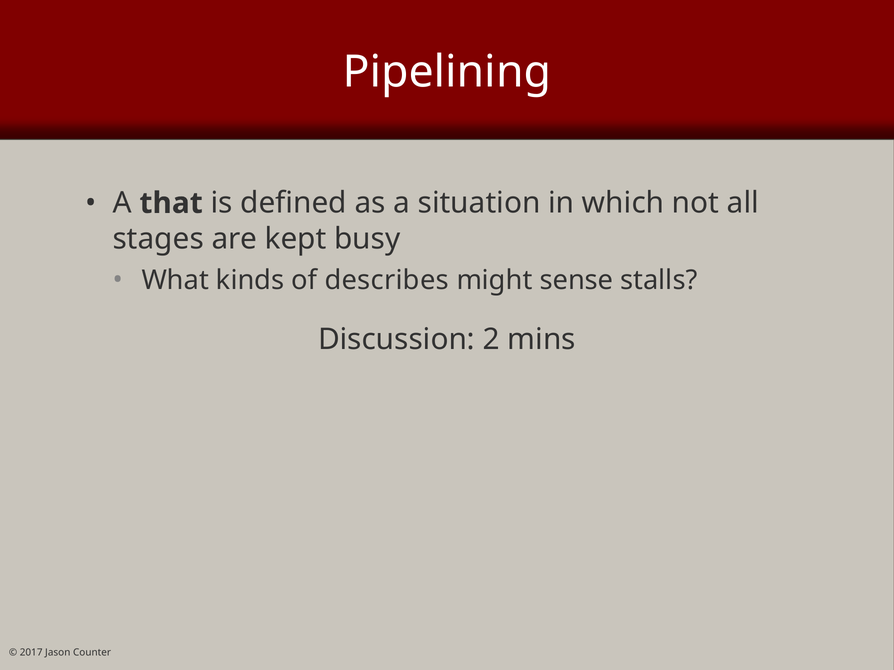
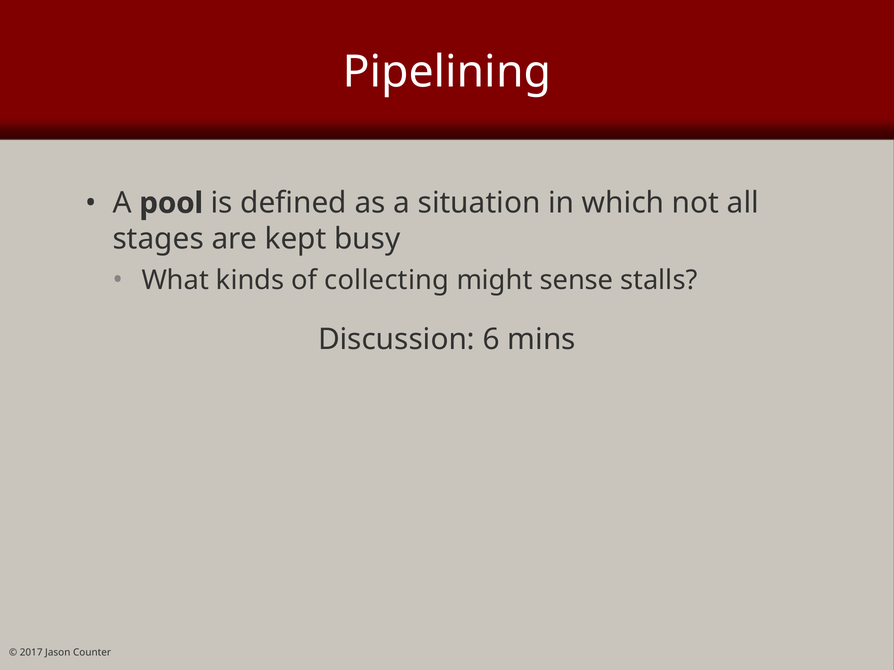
that: that -> pool (171, 203)
describes: describes -> collecting (387, 281)
2: 2 -> 6 (491, 340)
